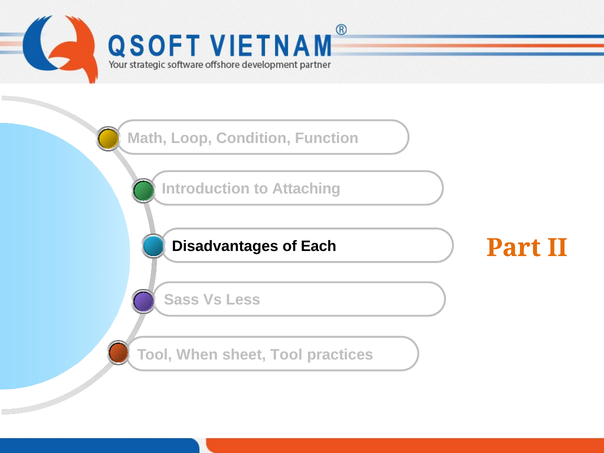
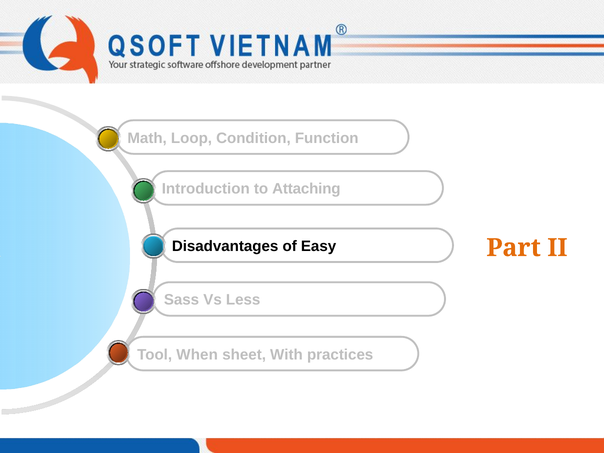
Each: Each -> Easy (319, 246)
sheet Tool: Tool -> With (286, 355)
